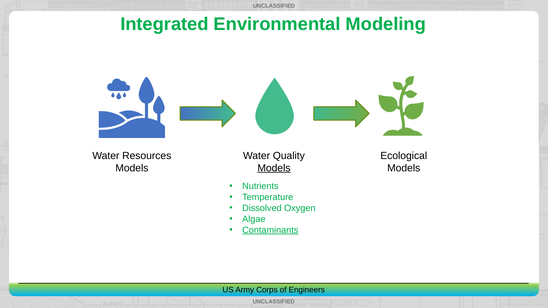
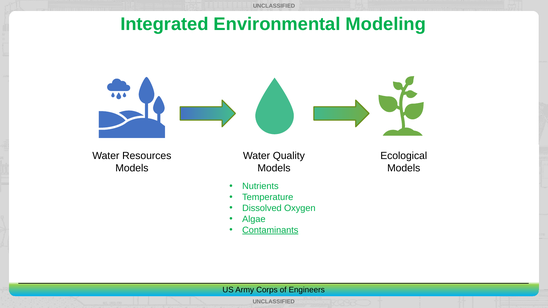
Models underline: present -> none (274, 168)
